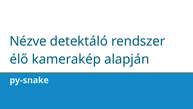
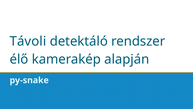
Nézve: Nézve -> Távoli (28, 41)
